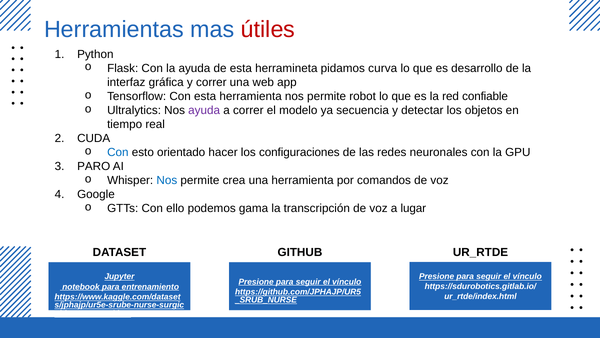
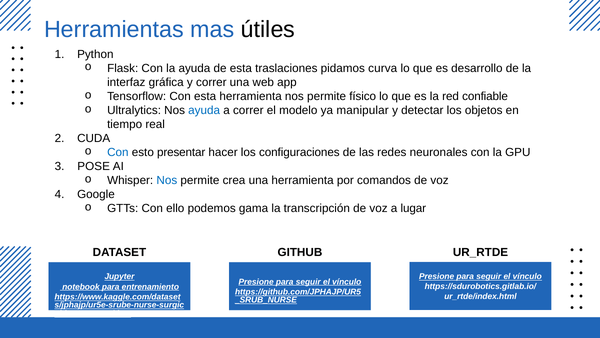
útiles colour: red -> black (268, 29)
herramineta: herramineta -> traslaciones (286, 68)
robot: robot -> físico (363, 96)
ayuda colour: purple -> blue (204, 110)
secuencia: secuencia -> manipular (363, 110)
orientado: orientado -> presentar (181, 152)
PARO: PARO -> POSE (94, 166)
